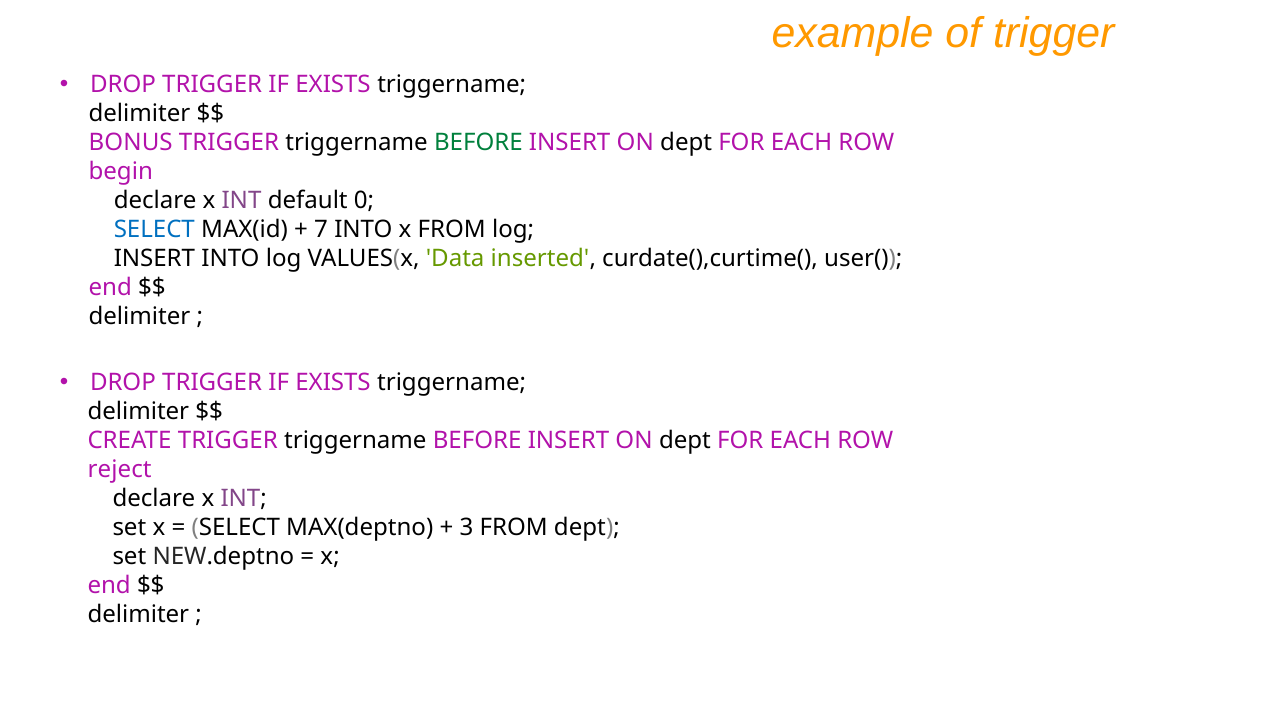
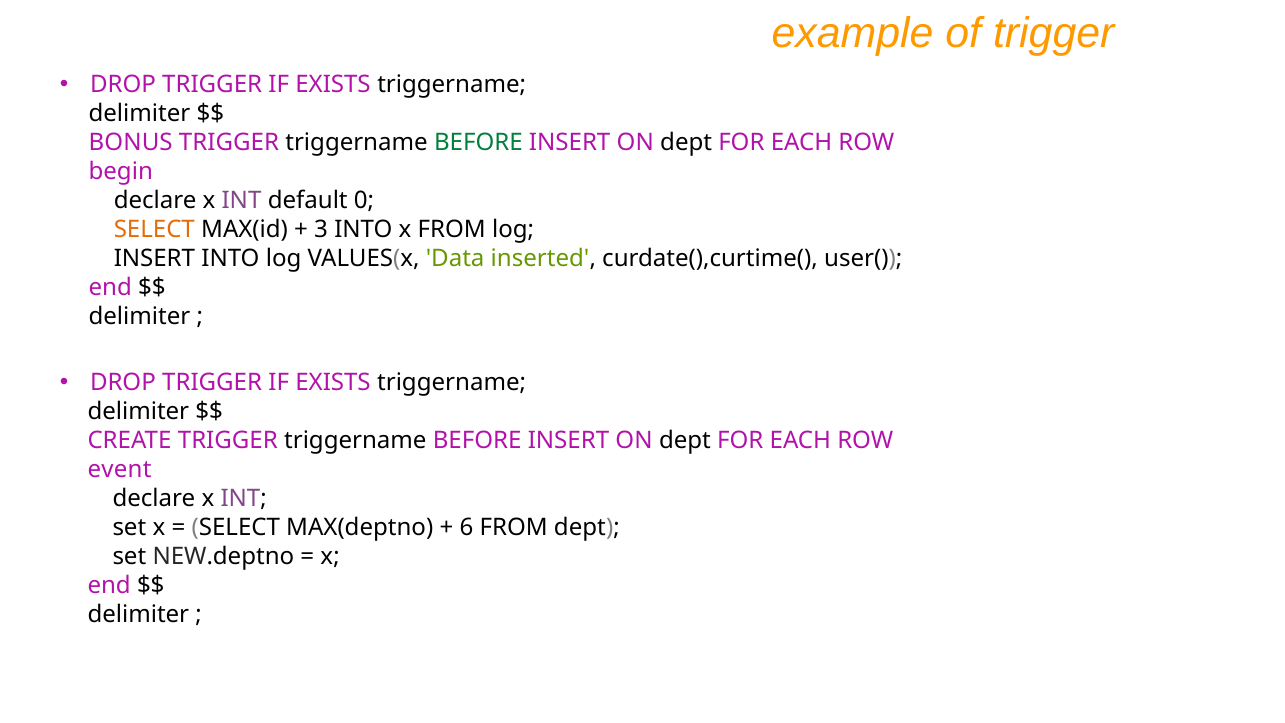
SELECT colour: blue -> orange (154, 229)
7: 7 -> 3 (321, 229)
reject: reject -> event (120, 470)
3: 3 -> 6 (466, 527)
